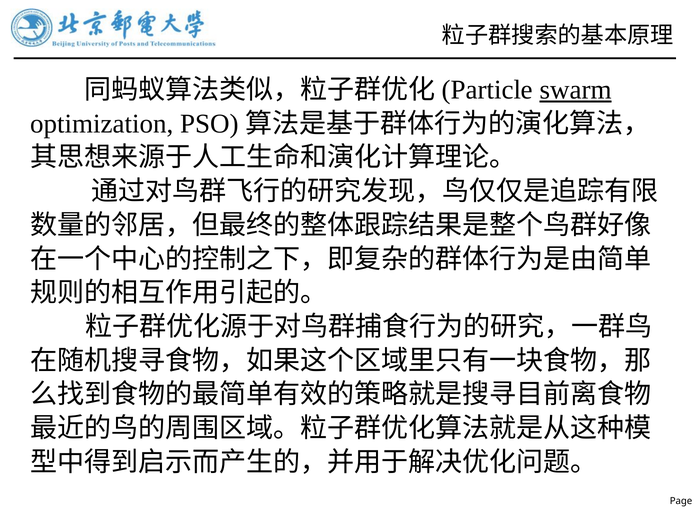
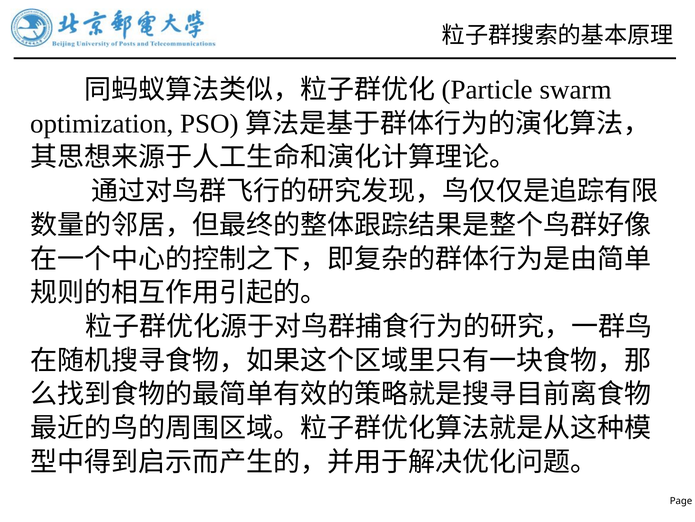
swarm underline: present -> none (576, 90)
